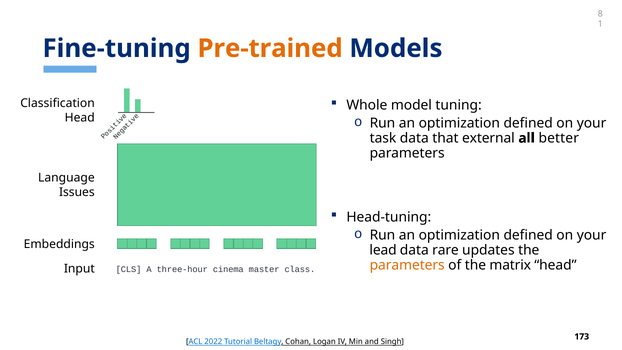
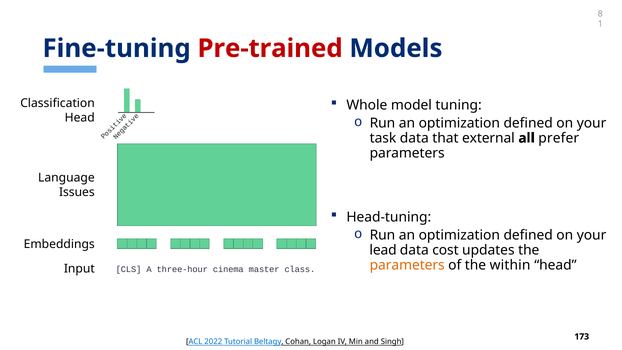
Pre-trained colour: orange -> red (270, 48)
better: better -> prefer (559, 138)
rare: rare -> cost (445, 250)
matrix: matrix -> within (510, 265)
